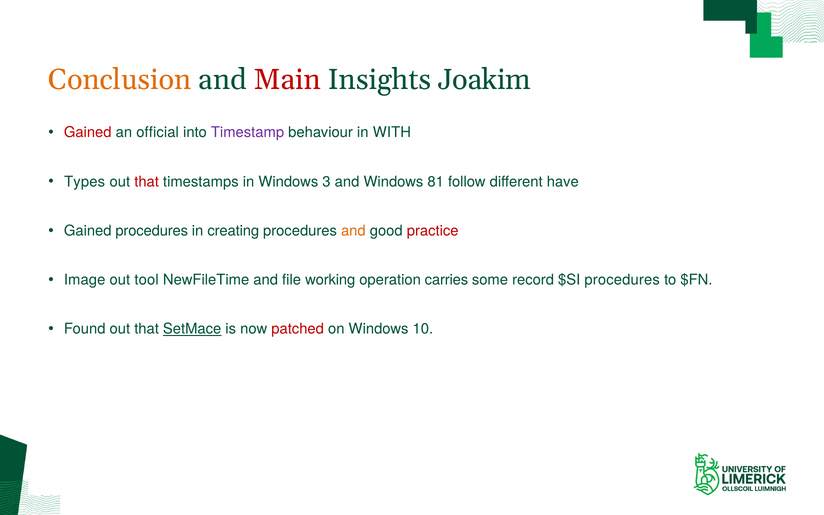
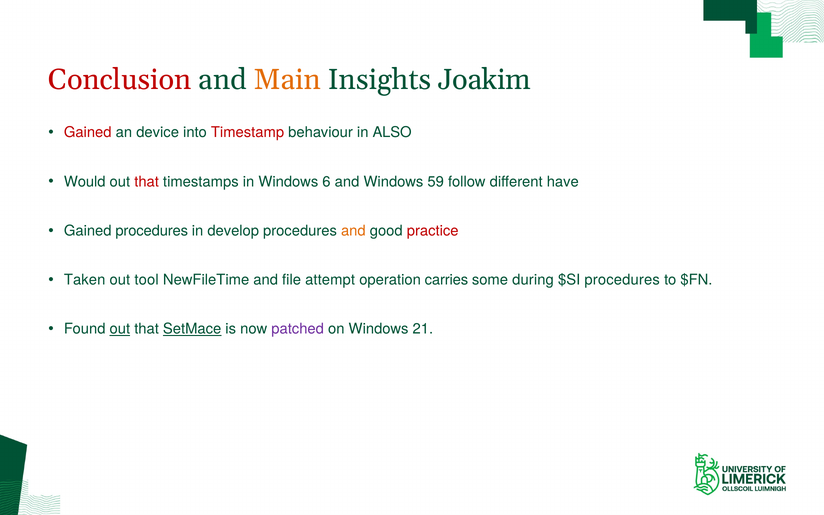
Conclusion colour: orange -> red (120, 80)
Main colour: red -> orange (287, 80)
official: official -> device (158, 132)
Timestamp colour: purple -> red (248, 132)
WITH: WITH -> ALSO (392, 132)
Types: Types -> Would (85, 182)
3: 3 -> 6 (326, 182)
81: 81 -> 59 (436, 182)
creating: creating -> develop (233, 231)
Image: Image -> Taken (85, 280)
working: working -> attempt (330, 280)
record: record -> during (533, 280)
out underline: none -> present (120, 329)
patched colour: red -> purple (298, 329)
10: 10 -> 21 (423, 329)
